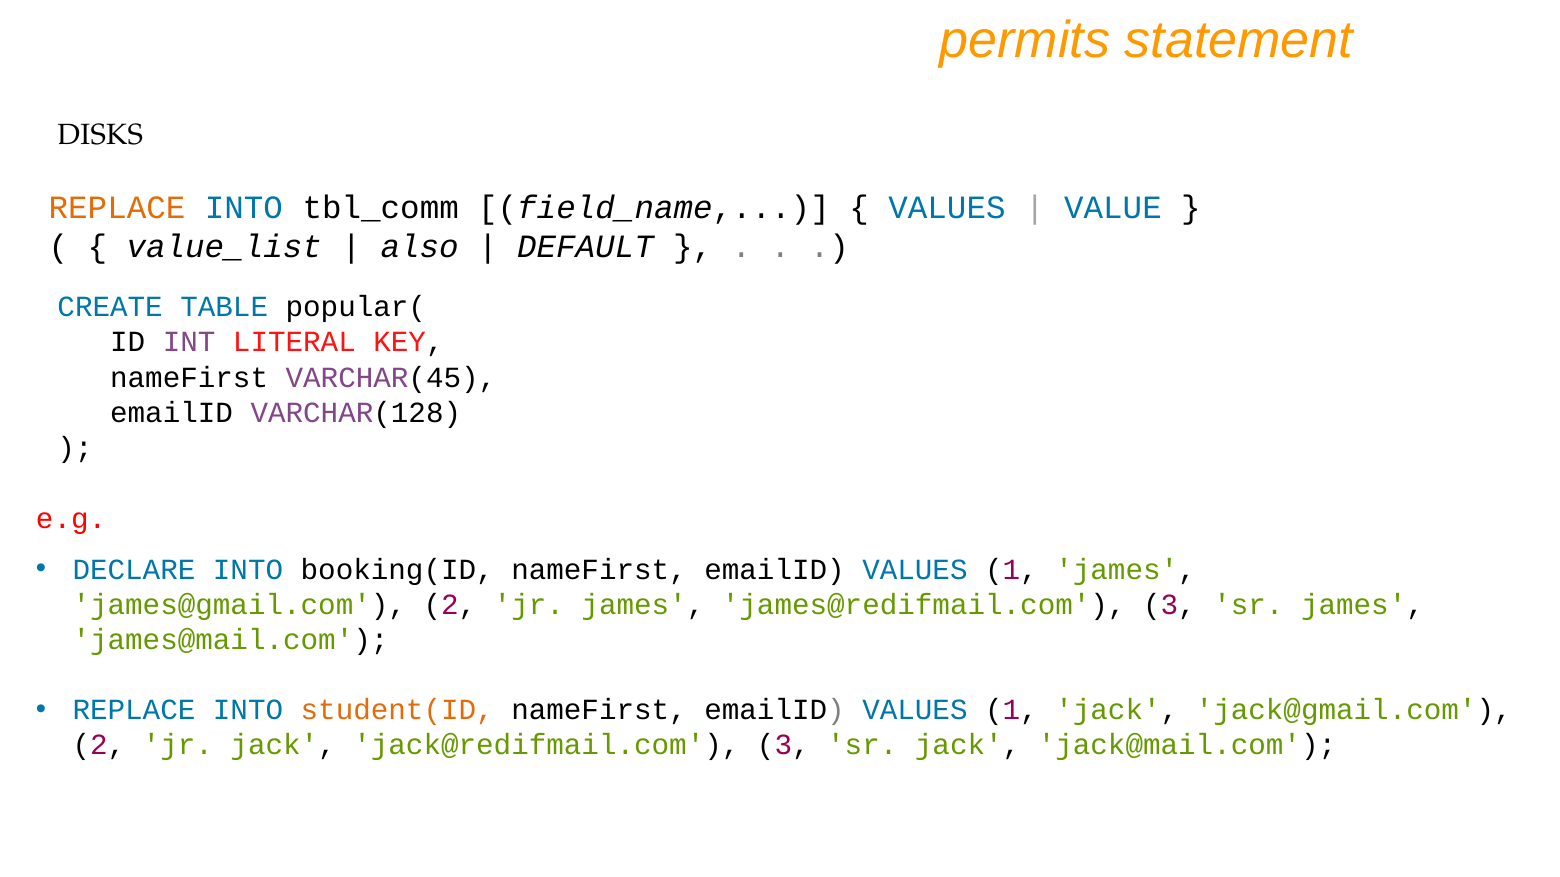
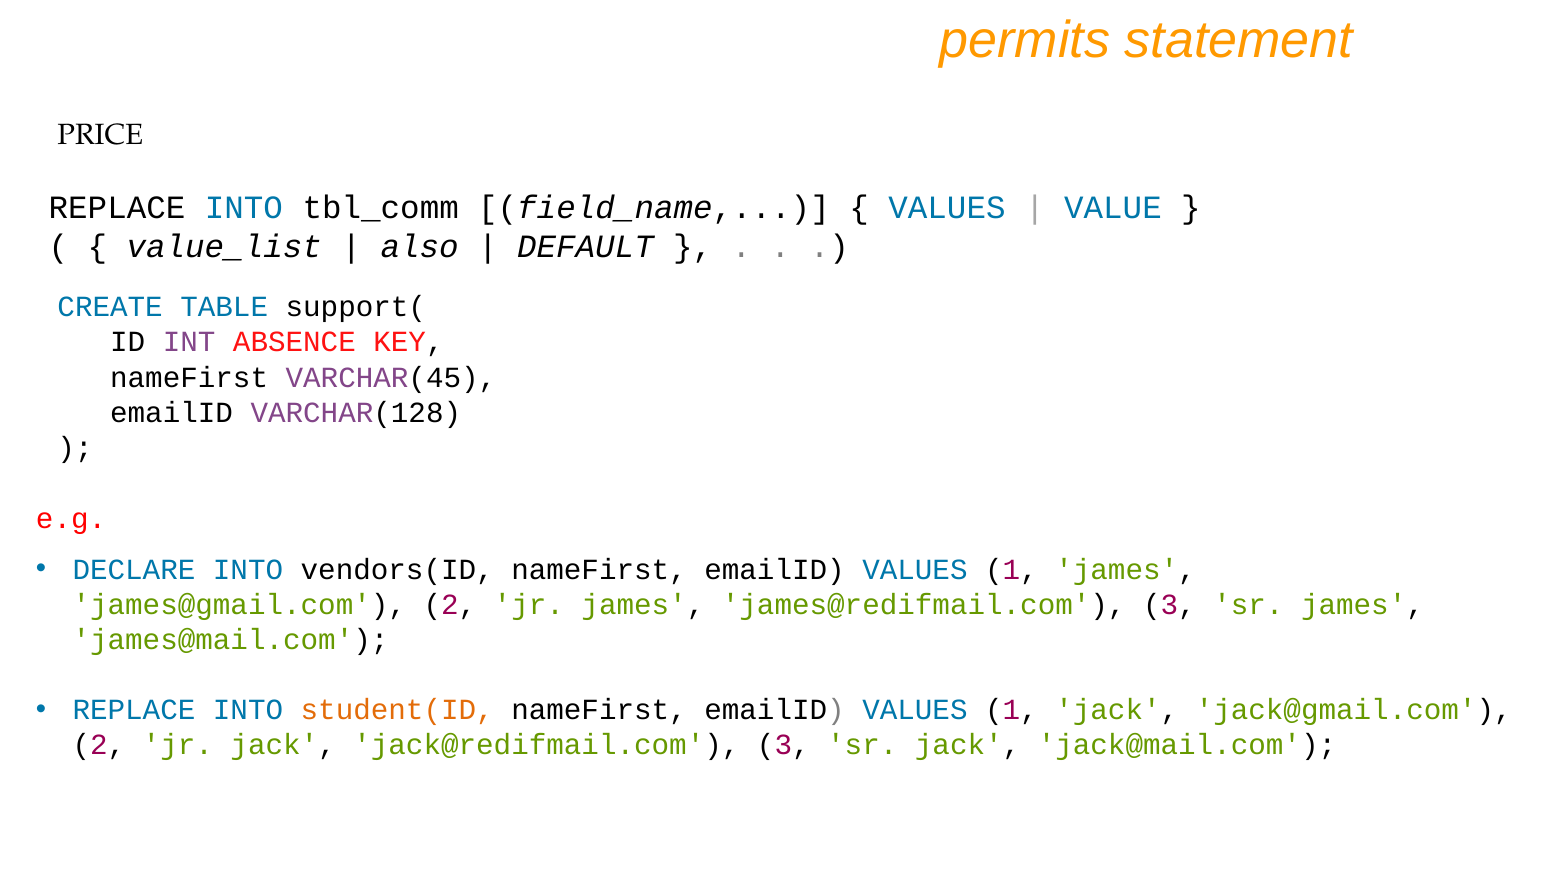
DISKS: DISKS -> PRICE (100, 135)
REPLACE colour: orange -> black (117, 208)
popular(: popular( -> support( (356, 307)
LITERAL: LITERAL -> ABSENCE (294, 343)
booking(ID: booking(ID -> vendors(ID (397, 570)
